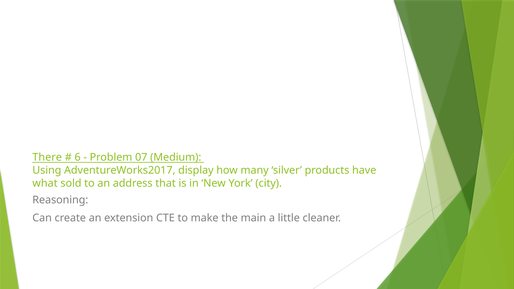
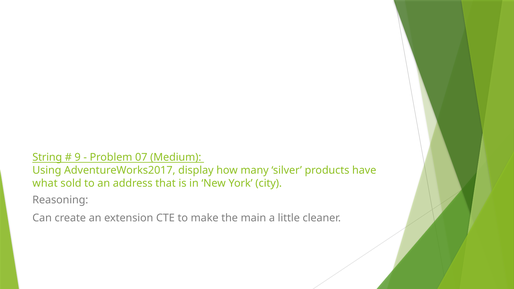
There: There -> String (47, 158)
6: 6 -> 9 (78, 158)
